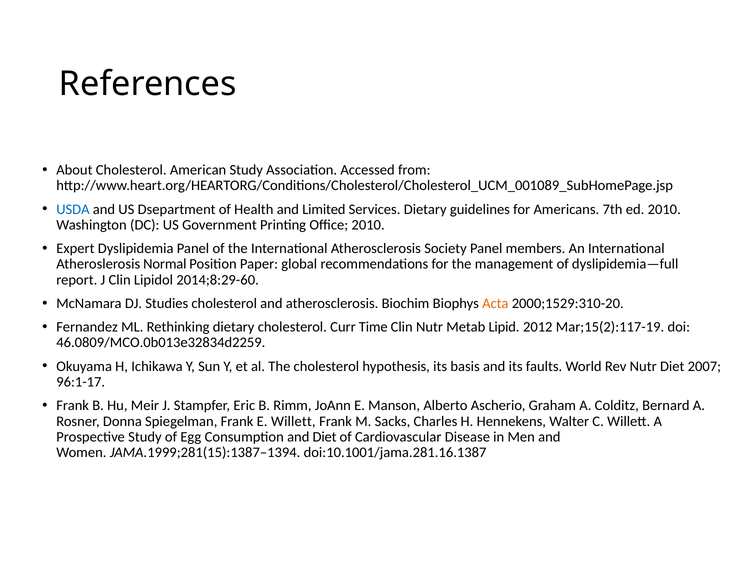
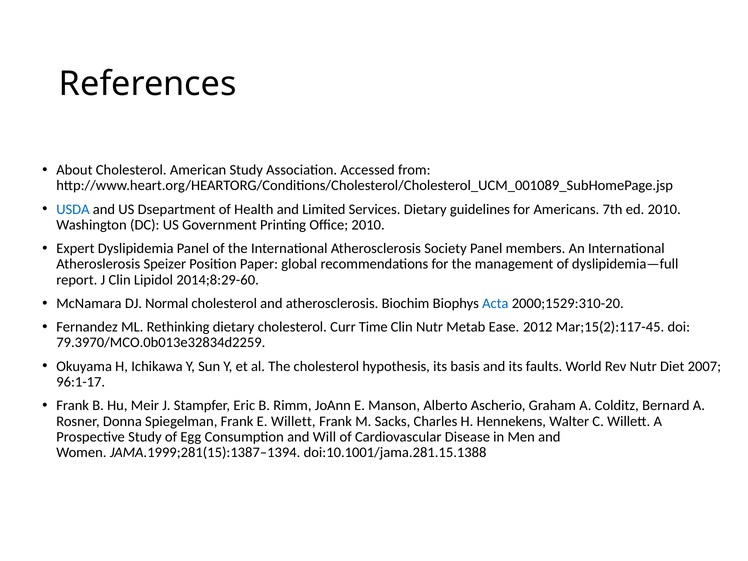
Normal: Normal -> Speizer (165, 264)
Studies: Studies -> Normal (167, 303)
Acta colour: orange -> blue (495, 303)
Lipid: Lipid -> Ease (504, 327)
Mar;15(2):117-19: Mar;15(2):117-19 -> Mar;15(2):117-45 (610, 327)
46.0809/MCO.0b013e32834d2259: 46.0809/MCO.0b013e32834d2259 -> 79.3970/MCO.0b013e32834d2259 (161, 343)
and Diet: Diet -> Will (324, 437)
doi:10.1001/jama.281.16.1387: doi:10.1001/jama.281.16.1387 -> doi:10.1001/jama.281.15.1388 (395, 453)
